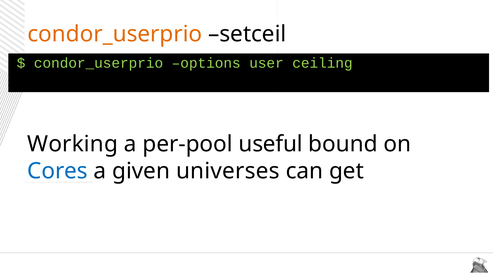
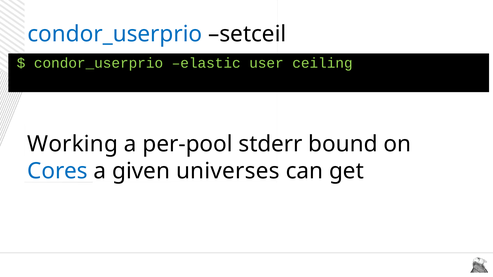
condor_userprio colour: orange -> blue (115, 34)
options: options -> elastic (206, 63)
useful: useful -> stderr (271, 144)
